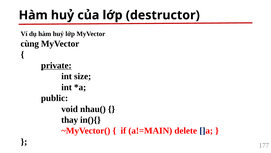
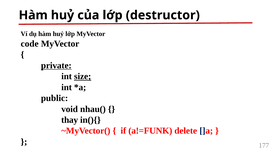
cùng: cùng -> code (30, 44)
size underline: none -> present (83, 76)
a!=MAIN: a!=MAIN -> a!=FUNK (150, 130)
